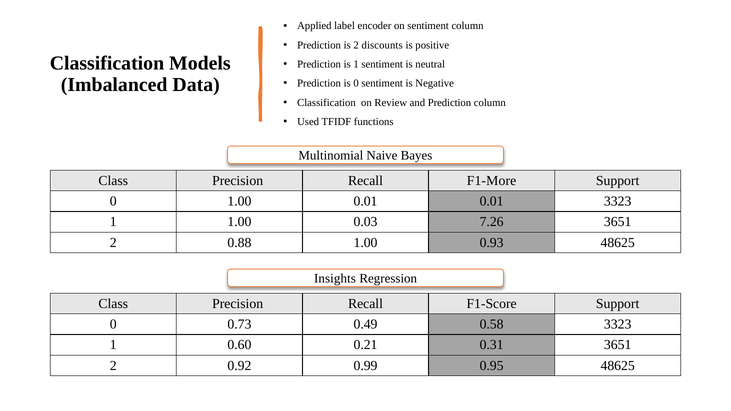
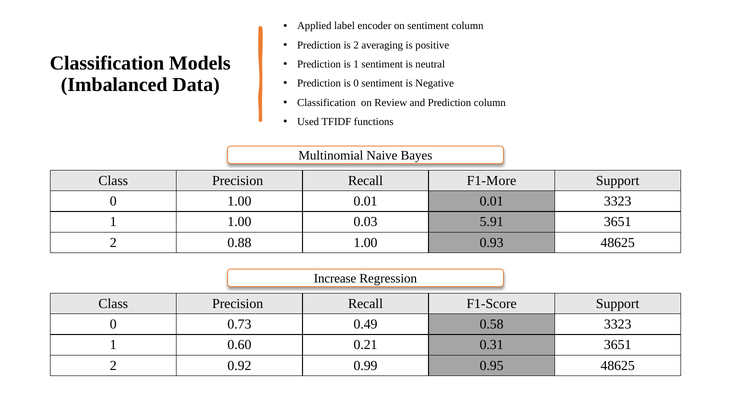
discounts: discounts -> averaging (382, 45)
7.26: 7.26 -> 5.91 (492, 222)
Insights: Insights -> Increase (335, 279)
